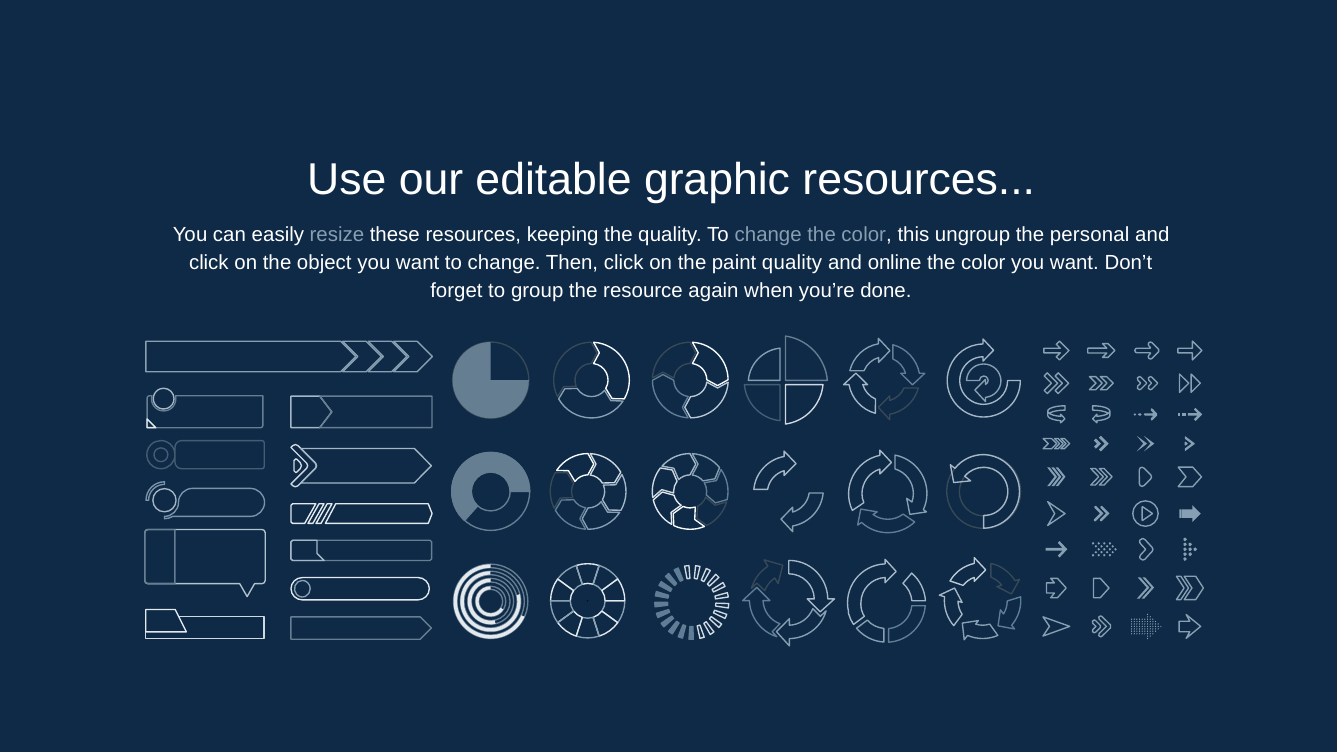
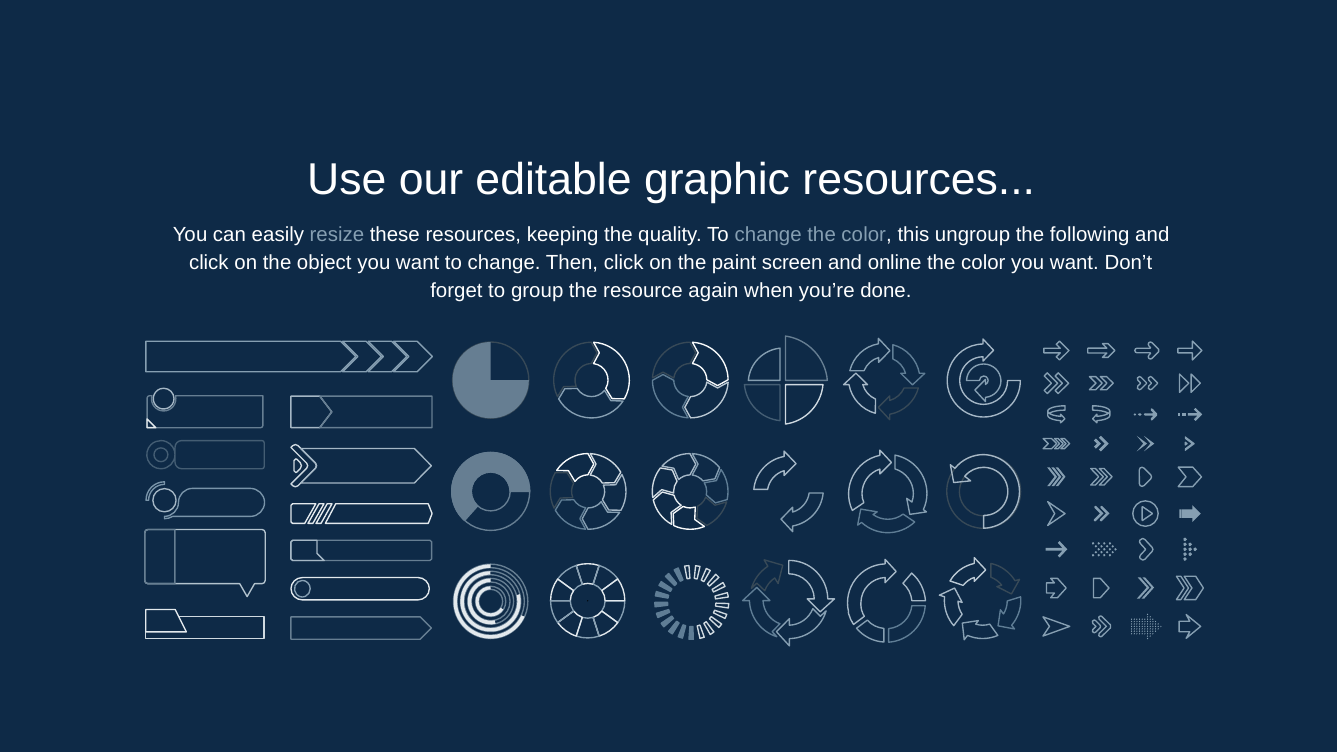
personal: personal -> following (1090, 235)
paint quality: quality -> screen (792, 263)
